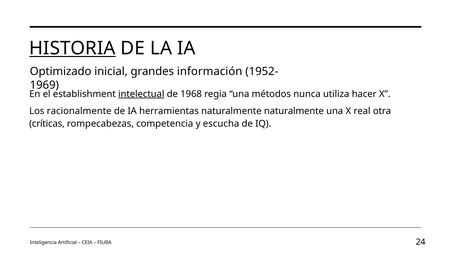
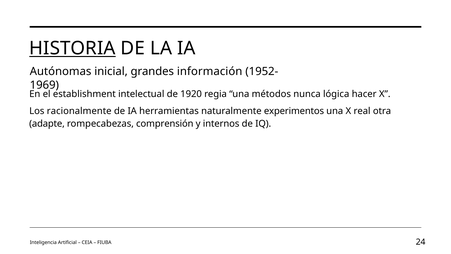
Optimizado: Optimizado -> Autónomas (61, 71)
intelectual underline: present -> none (141, 94)
1968: 1968 -> 1920 (191, 94)
utiliza: utiliza -> lógica (336, 94)
naturalmente naturalmente: naturalmente -> experimentos (294, 111)
críticas: críticas -> adapte (47, 123)
competencia: competencia -> comprensión (165, 123)
escucha: escucha -> internos (221, 123)
